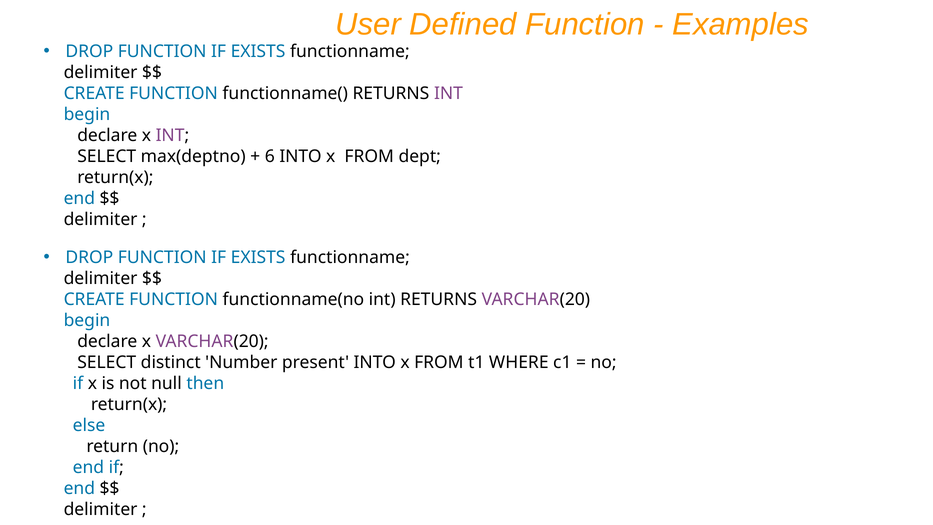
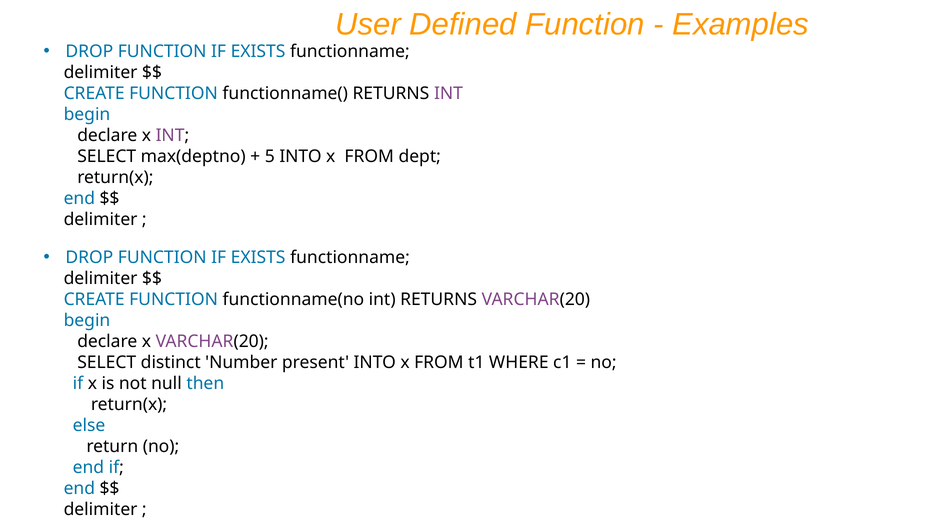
6: 6 -> 5 (270, 157)
